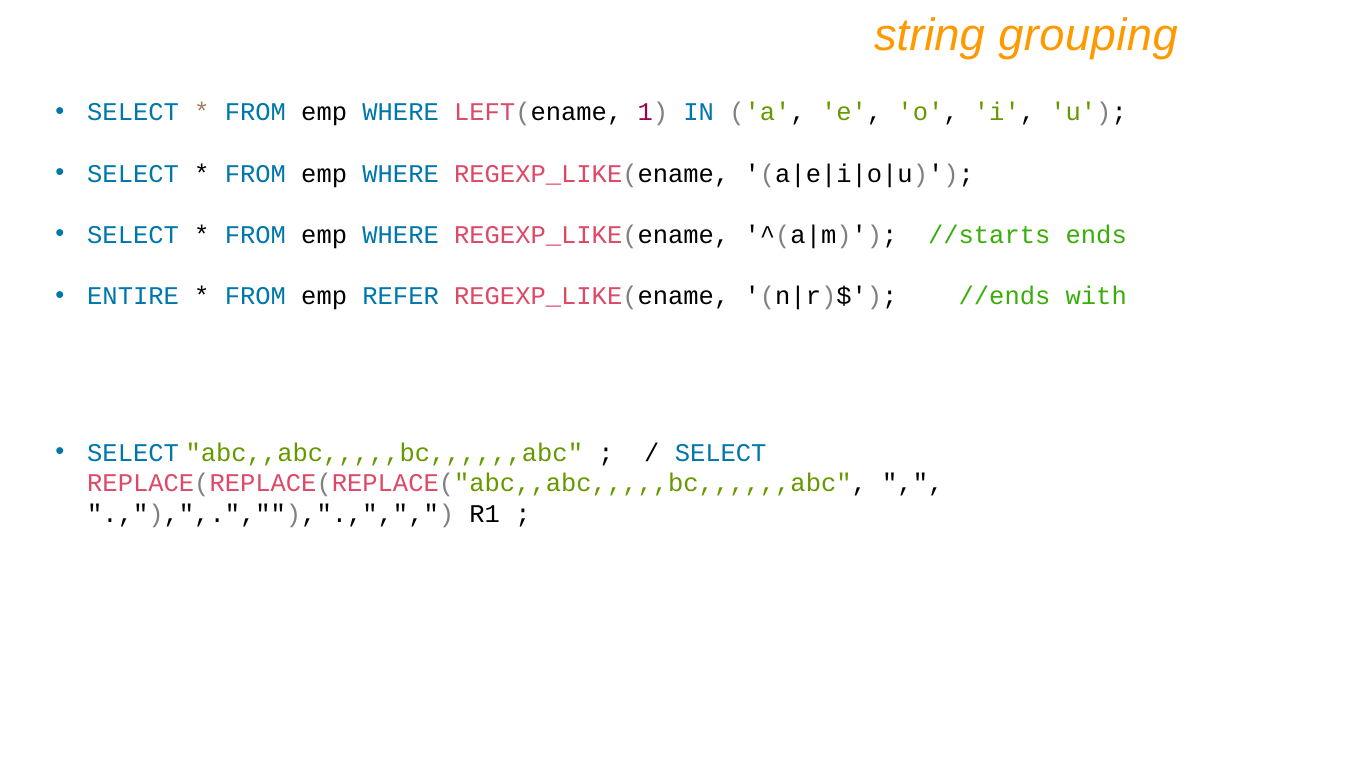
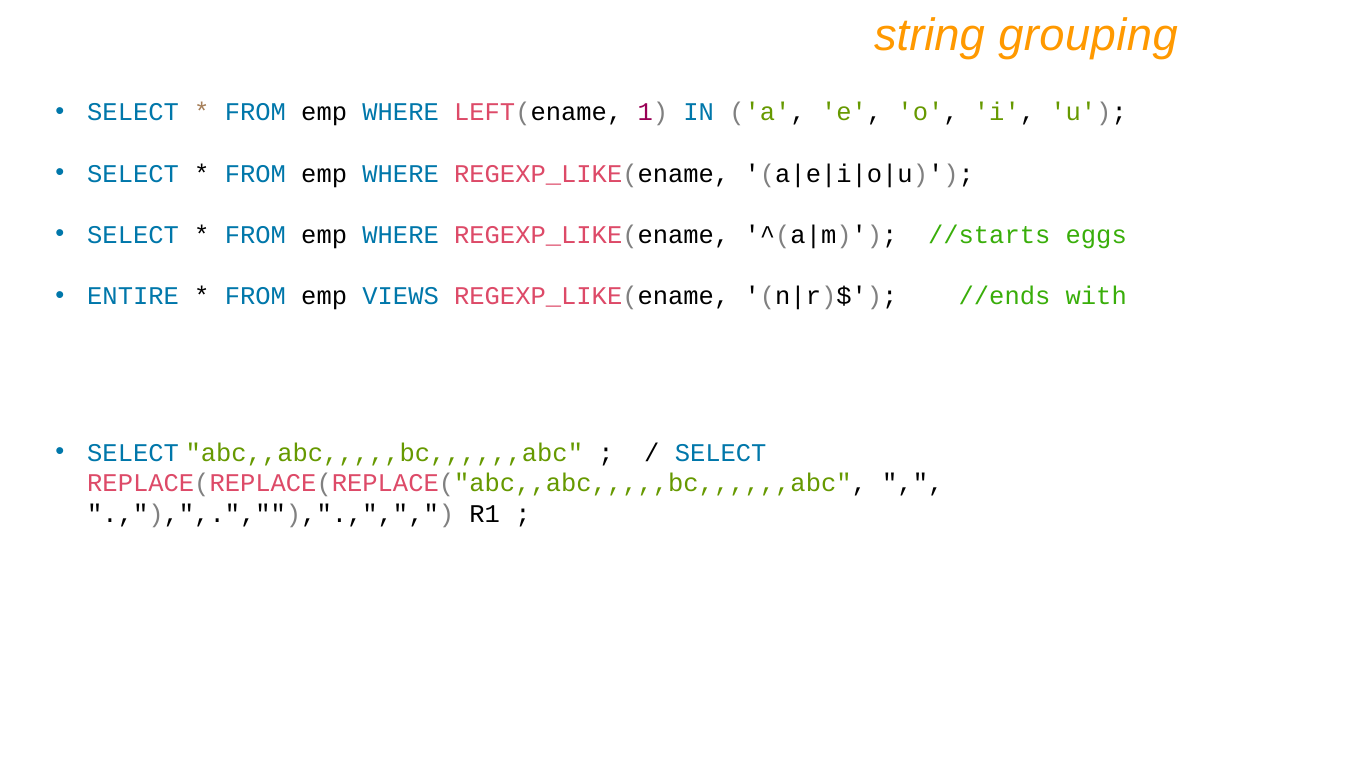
ends: ends -> eggs (1096, 235)
REFER: REFER -> VIEWS (401, 296)
